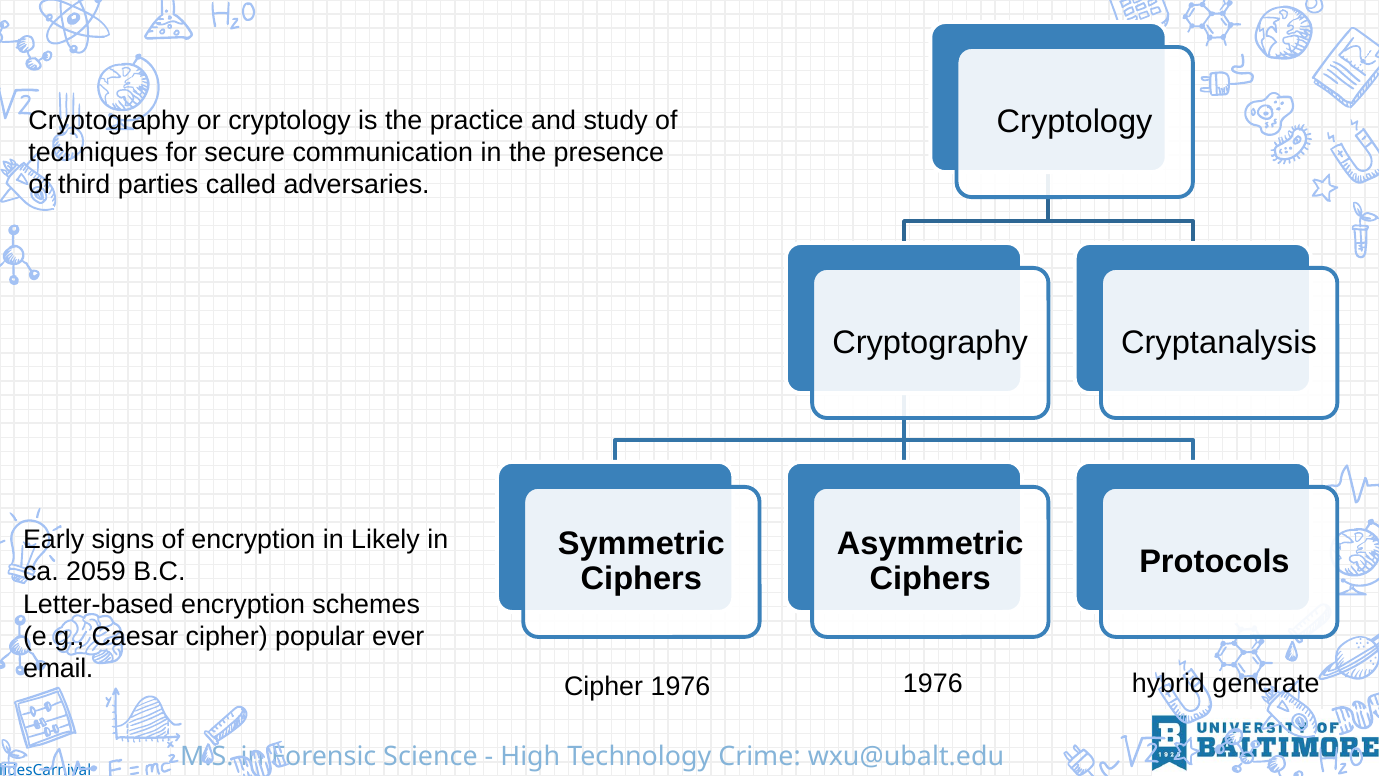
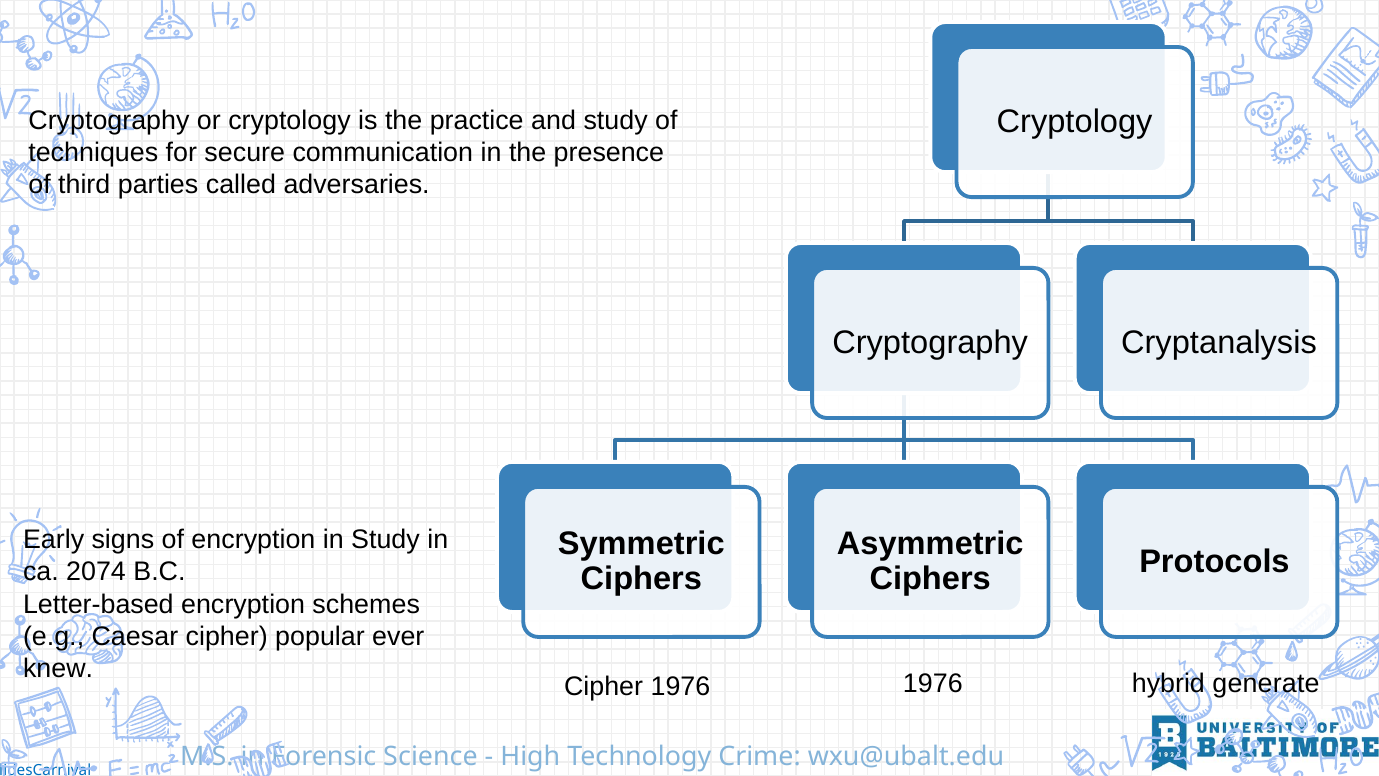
in Likely: Likely -> Study (386, 540)
2059: 2059 -> 2074 (96, 572)
email: email -> knew (58, 668)
